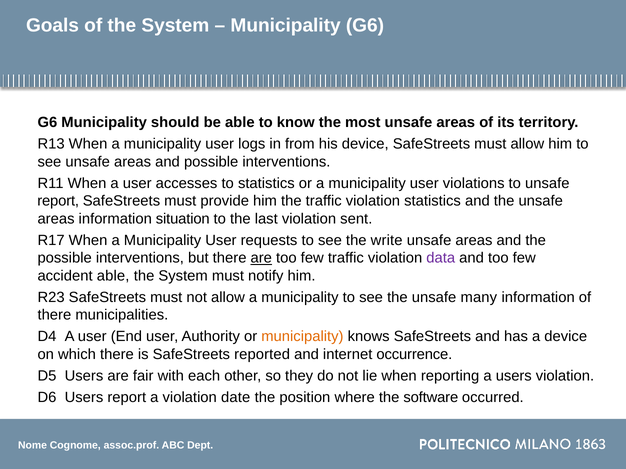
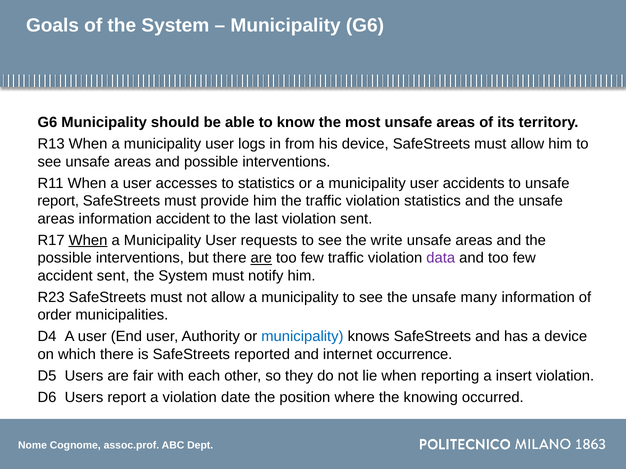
violations: violations -> accidents (474, 183)
information situation: situation -> accident (183, 219)
When underline: none -> present (88, 241)
accident able: able -> sent (113, 276)
there: there -> order (54, 315)
municipality colour: orange -> blue (302, 337)
a users: users -> insert (514, 376)
software: software -> knowing (431, 398)
